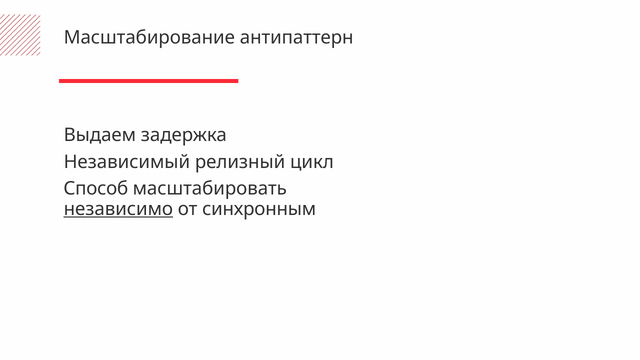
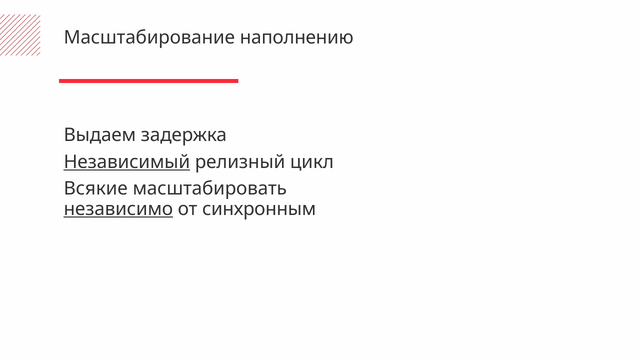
антипаттерн: антипаттерн -> наполнению (297, 38)
Независимый underline: none -> present (127, 162)
Способ: Способ -> Всякие (96, 189)
